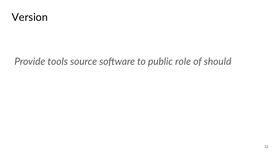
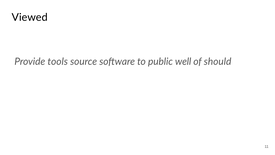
Version: Version -> Viewed (30, 17)
role: role -> well (183, 62)
